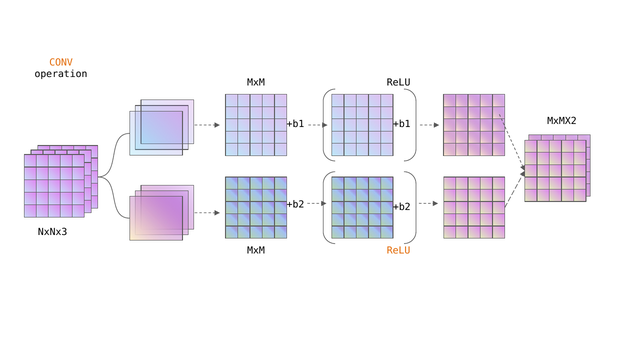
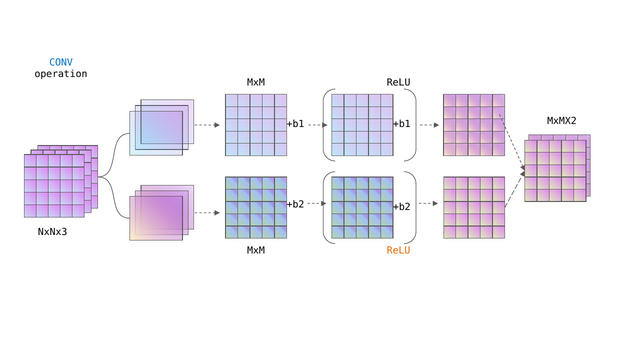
CONV colour: orange -> blue (61, 62)
